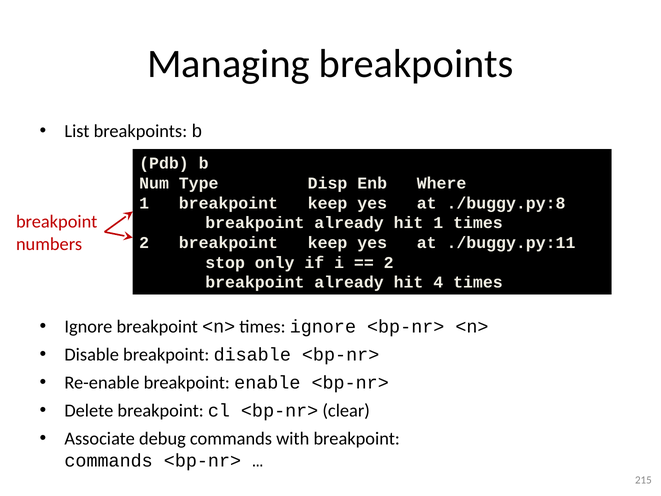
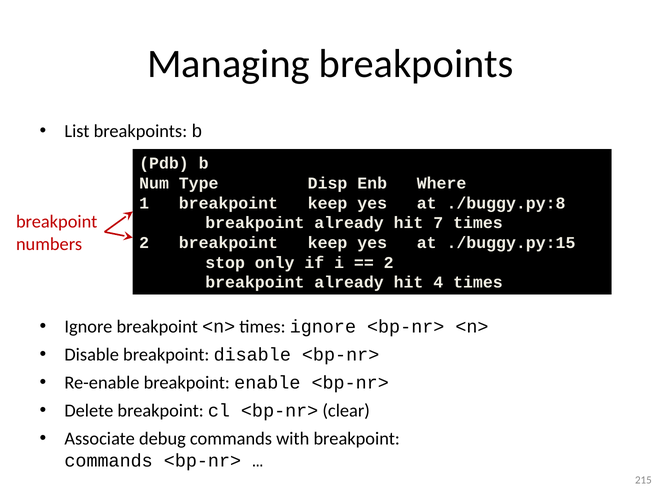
hit 1: 1 -> 7 (438, 223)
./buggy.py:11: ./buggy.py:11 -> ./buggy.py:15 (511, 243)
